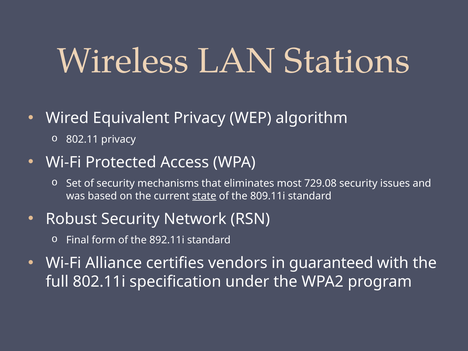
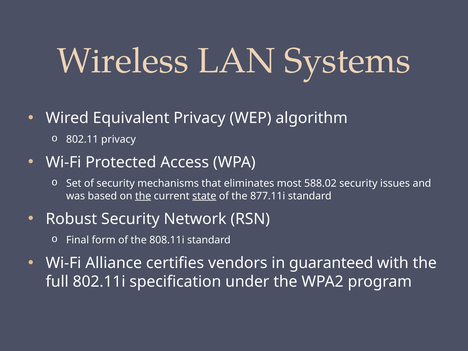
Stations: Stations -> Systems (347, 61)
729.08: 729.08 -> 588.02 (320, 183)
the underline: none -> present (143, 196)
809.11i: 809.11i -> 877.11i (268, 196)
892.11i: 892.11i -> 808.11i (167, 240)
